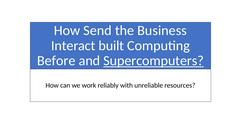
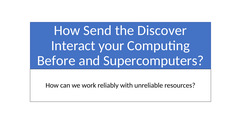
Business: Business -> Discover (162, 31)
built: built -> your (111, 46)
Supercomputers underline: present -> none (154, 61)
